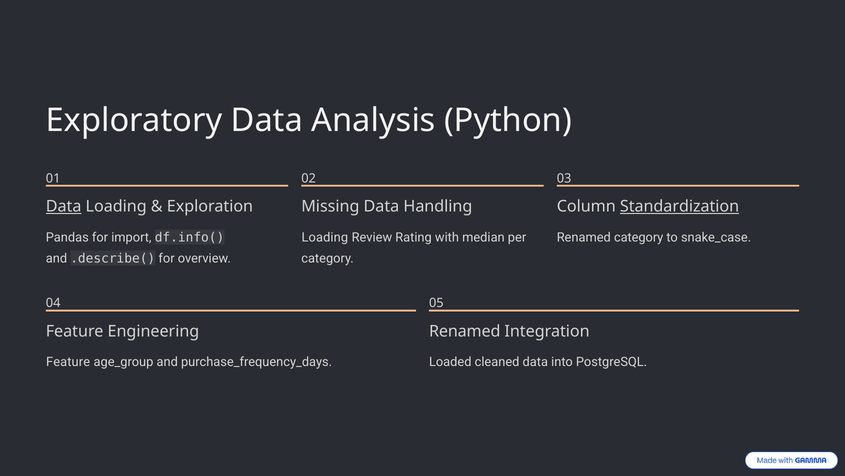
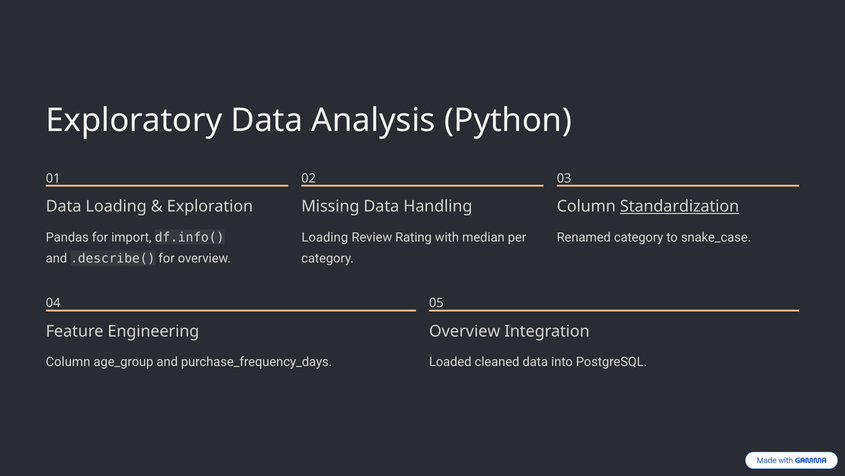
Data underline: present -> none (64, 206)
Renamed: Renamed -> Overview (465, 331)
Feature: Feature -> Column (68, 362)
